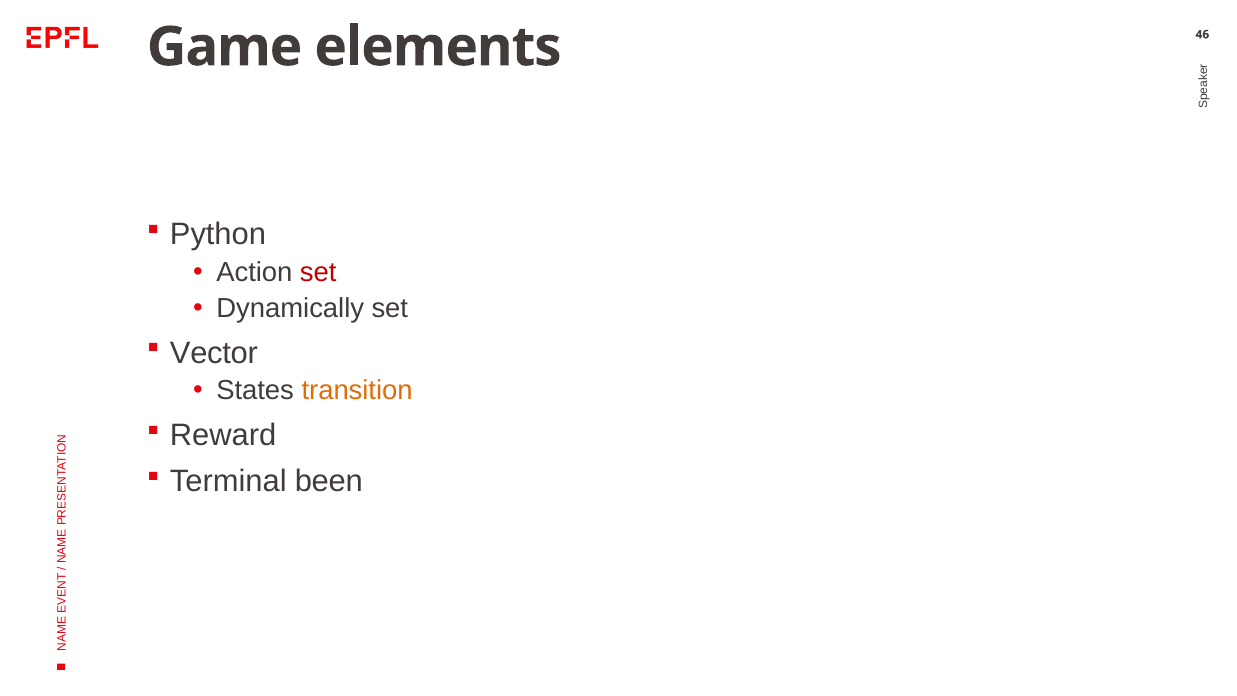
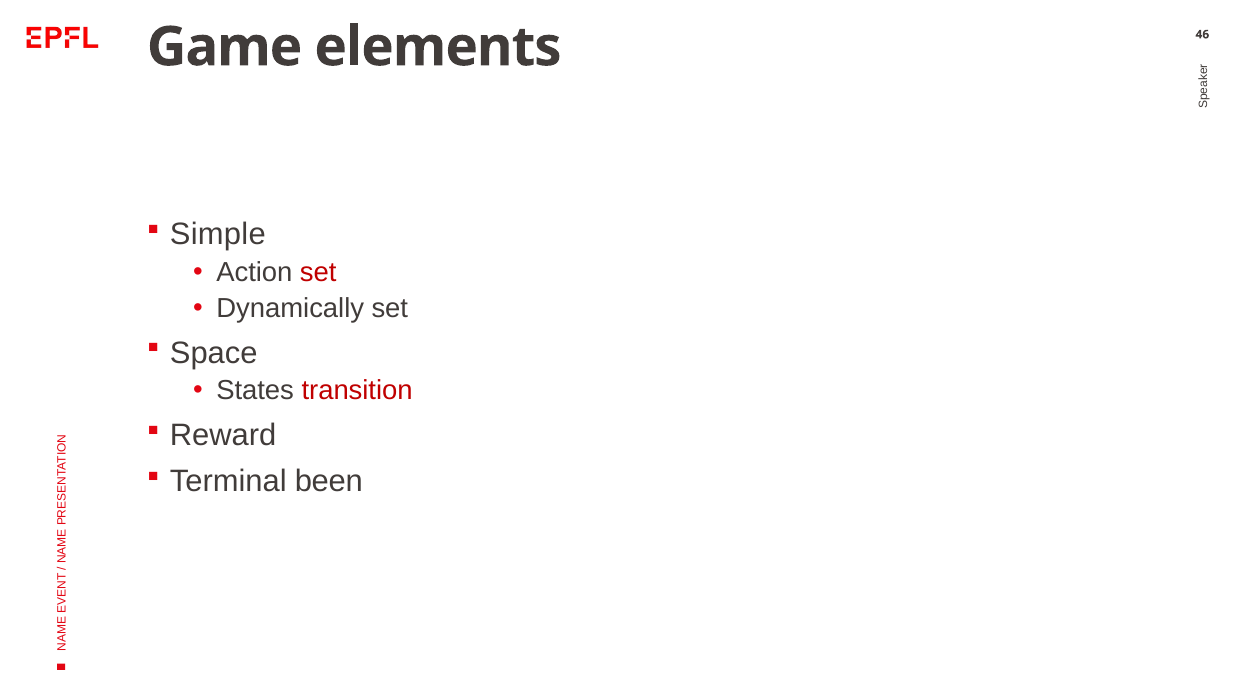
Python: Python -> Simple (218, 234)
Vector: Vector -> Space (214, 353)
transition colour: orange -> red (357, 391)
